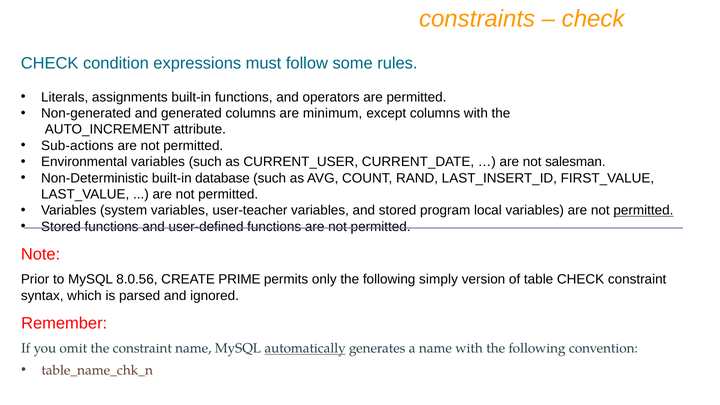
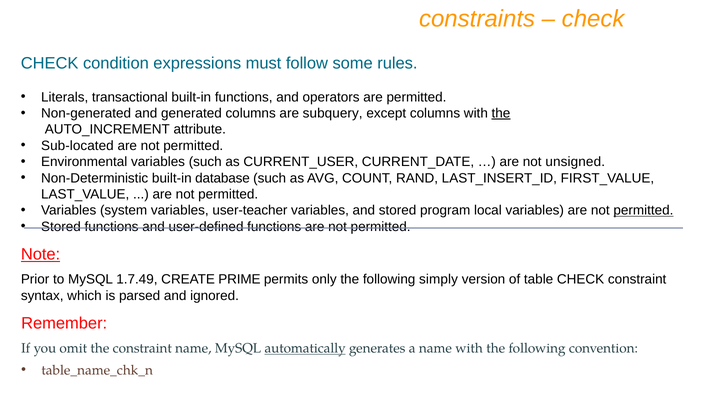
assignments: assignments -> transactional (130, 97)
minimum: minimum -> subquery (333, 113)
the underline: none -> present (501, 113)
Sub-actions: Sub-actions -> Sub-located (77, 146)
salesman: salesman -> unsigned (575, 162)
Note underline: none -> present (41, 254)
8.0.56: 8.0.56 -> 1.7.49 (137, 279)
